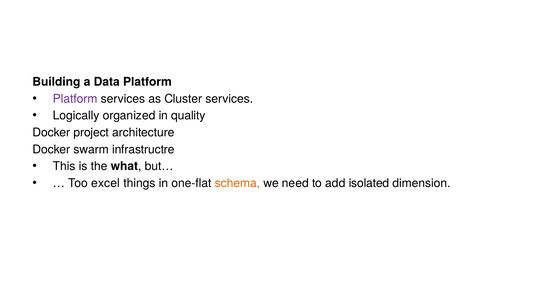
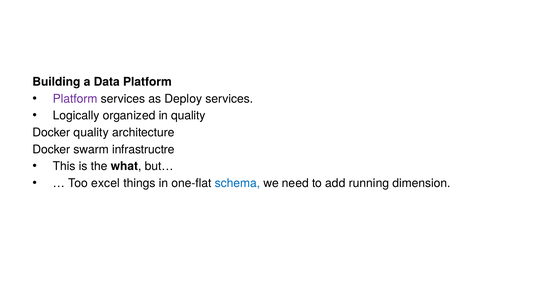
Cluster: Cluster -> Deploy (183, 99)
Docker project: project -> quality (91, 132)
schema colour: orange -> blue (237, 183)
isolated: isolated -> running (369, 183)
